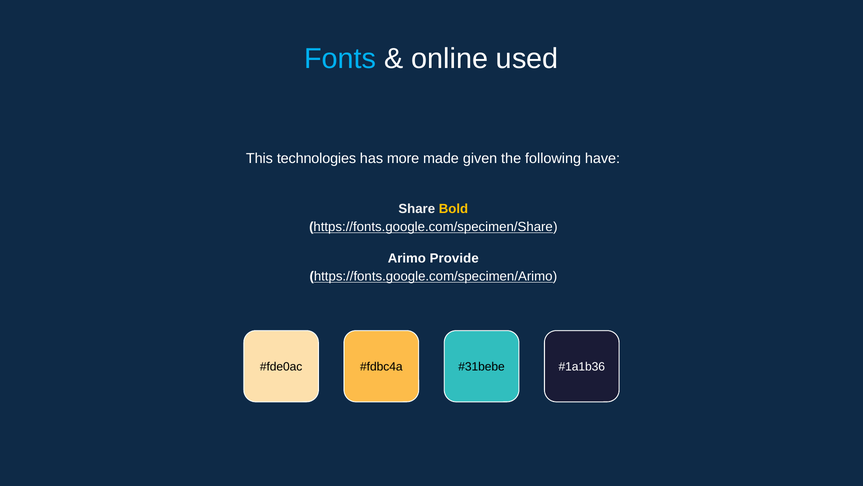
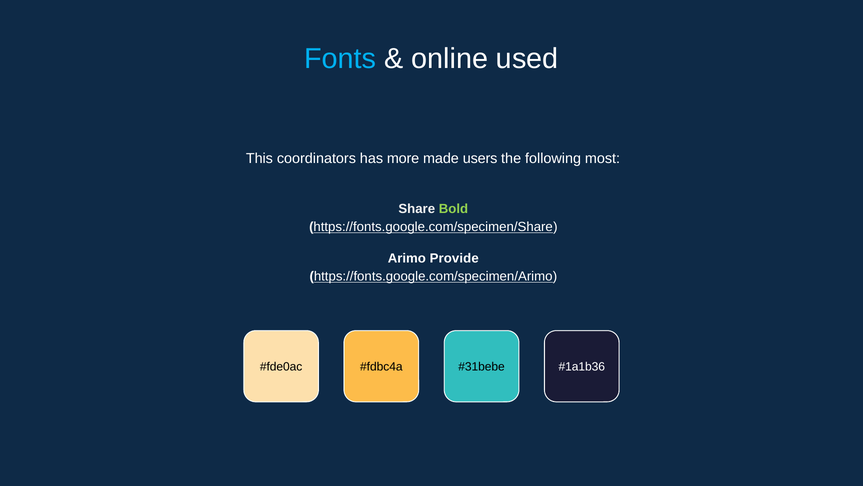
technologies: technologies -> coordinators (316, 158)
given: given -> users (480, 158)
have: have -> most (602, 158)
Bold colour: yellow -> light green (453, 209)
